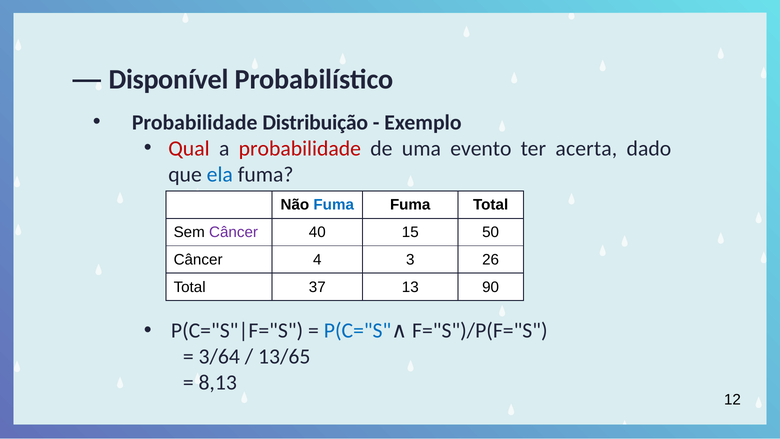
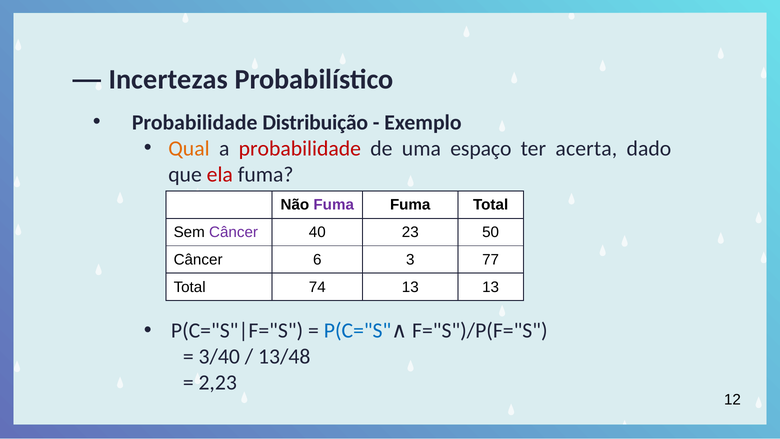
Disponível: Disponível -> Incertezas (168, 79)
Qual colour: red -> orange (189, 148)
evento: evento -> espaço (481, 148)
ela colour: blue -> red (220, 174)
Fuma colour: blue -> purple (334, 205)
15: 15 -> 23 (410, 232)
4: 4 -> 6 (317, 260)
26: 26 -> 77 (491, 260)
37: 37 -> 74 (317, 287)
13 90: 90 -> 13 (491, 287)
3/64: 3/64 -> 3/40 (219, 357)
13/65: 13/65 -> 13/48 (284, 357)
8,13: 8,13 -> 2,23 (218, 383)
